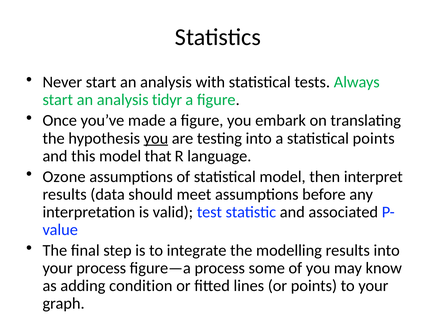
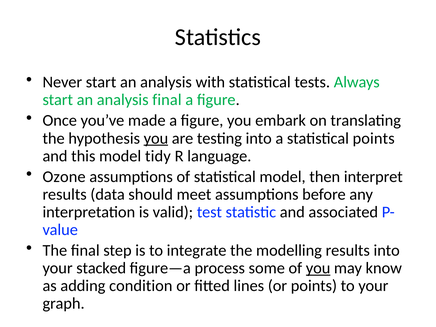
analysis tidyr: tidyr -> final (167, 100)
that: that -> tidy (158, 156)
your process: process -> stacked (101, 268)
you underline: none -> present (318, 268)
